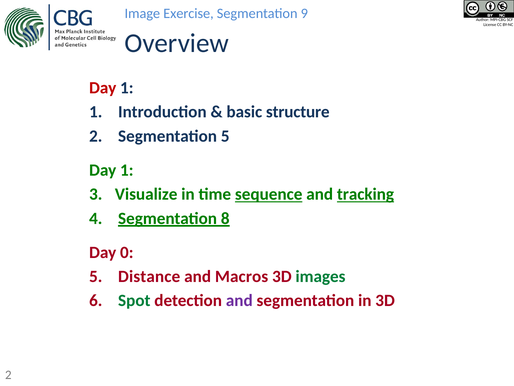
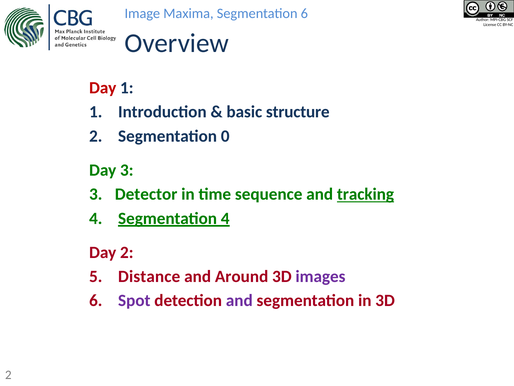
Exercise: Exercise -> Maxima (188, 13)
Segmentation 9: 9 -> 6 (304, 13)
Segmentation 5: 5 -> 0 (225, 136)
1: 1 -> 3 (127, 170)
Visualize: Visualize -> Detector (146, 194)
sequence underline: present -> none (269, 194)
Segmentation 8: 8 -> 4 (225, 218)
Day 0: 0 -> 2 (127, 252)
Macros: Macros -> Around (242, 276)
images colour: green -> purple (320, 276)
Spot colour: green -> purple (134, 300)
